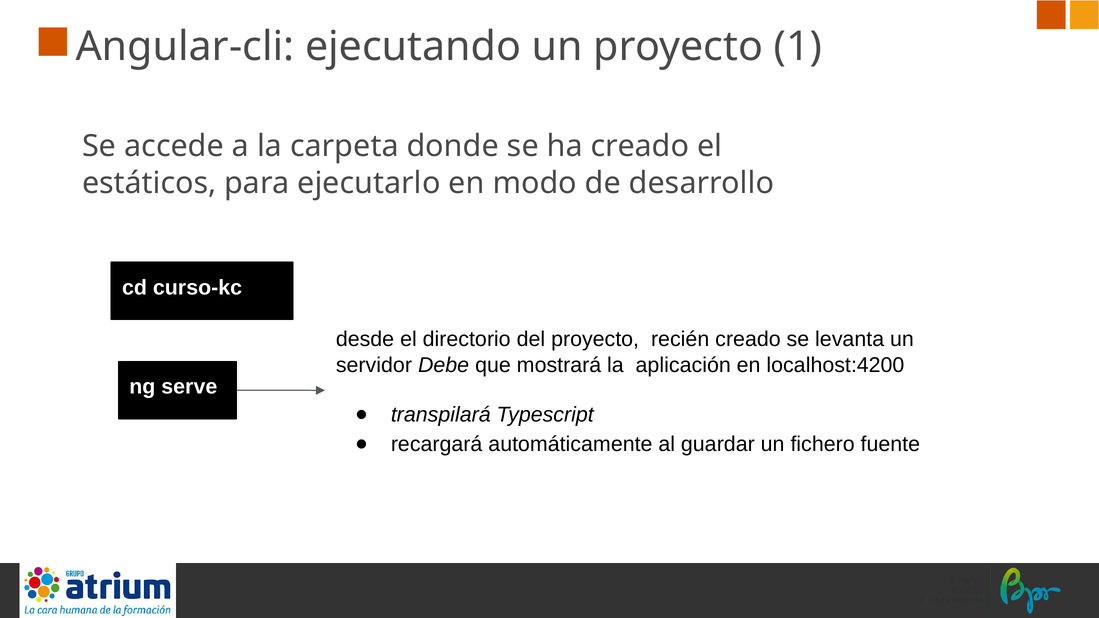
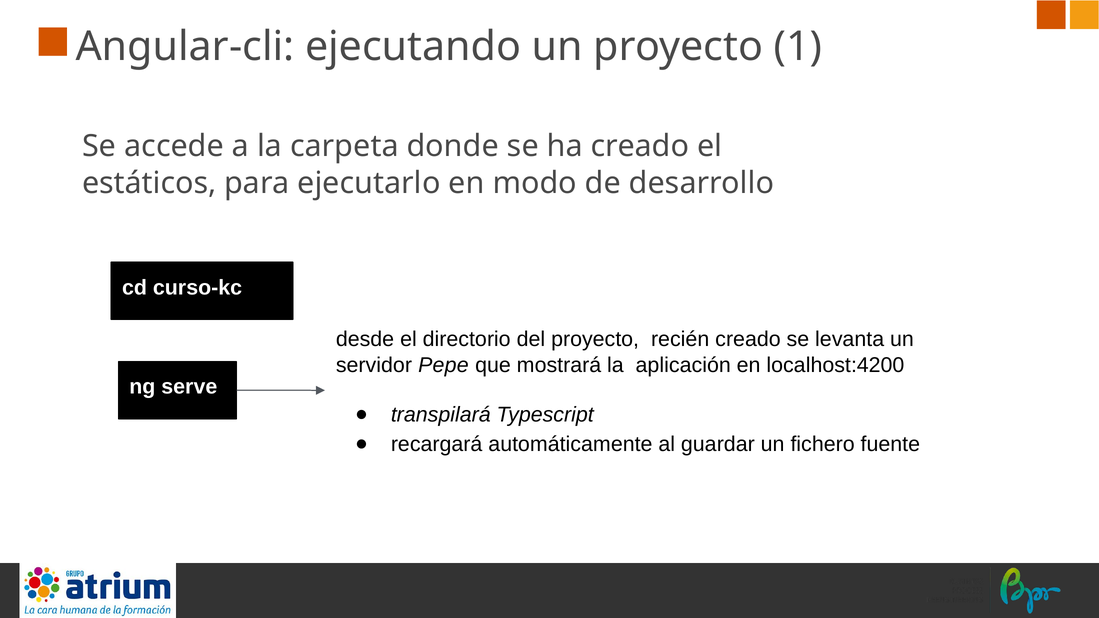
Debe: Debe -> Pepe (443, 365)
